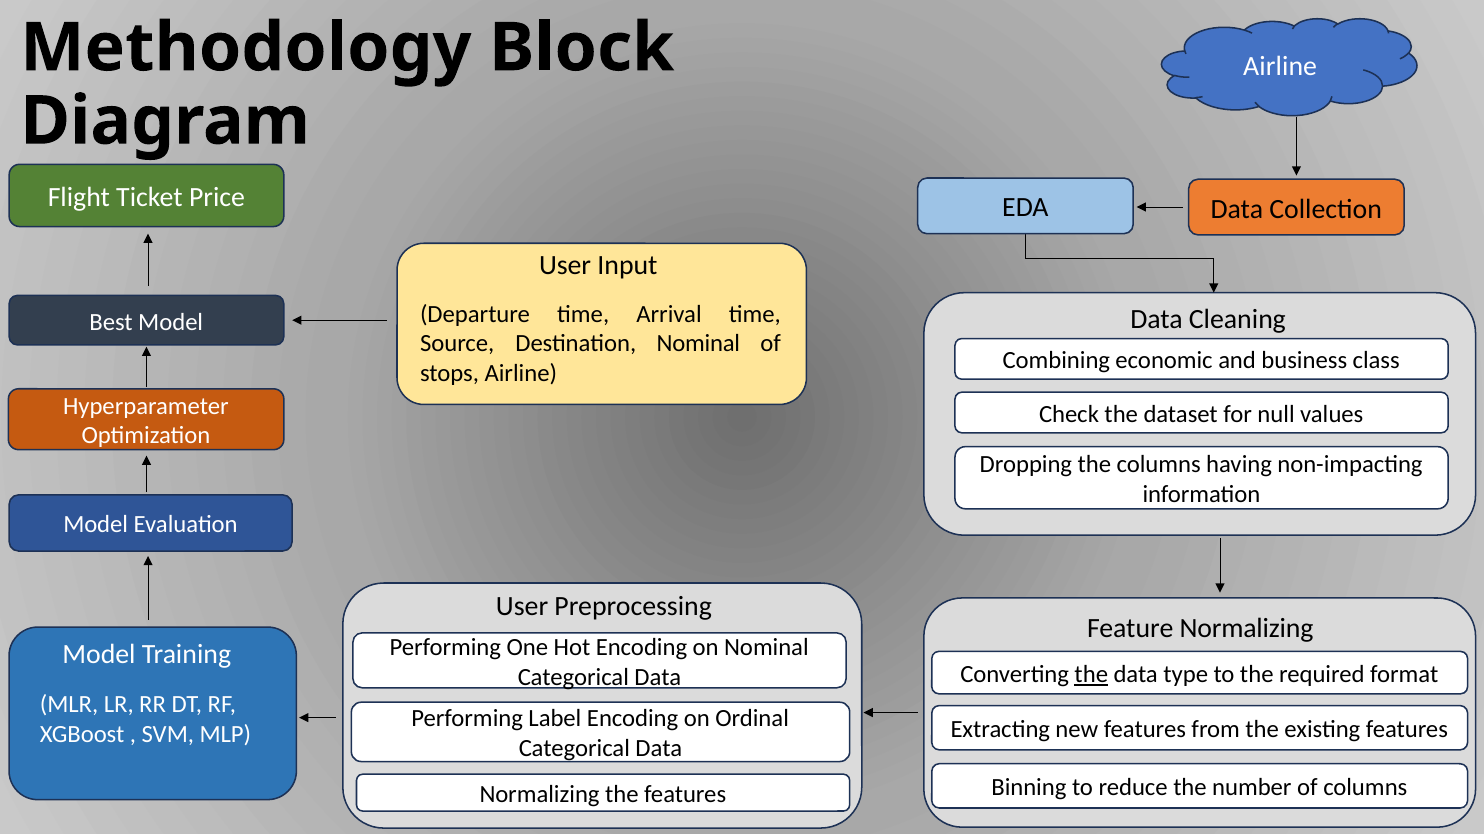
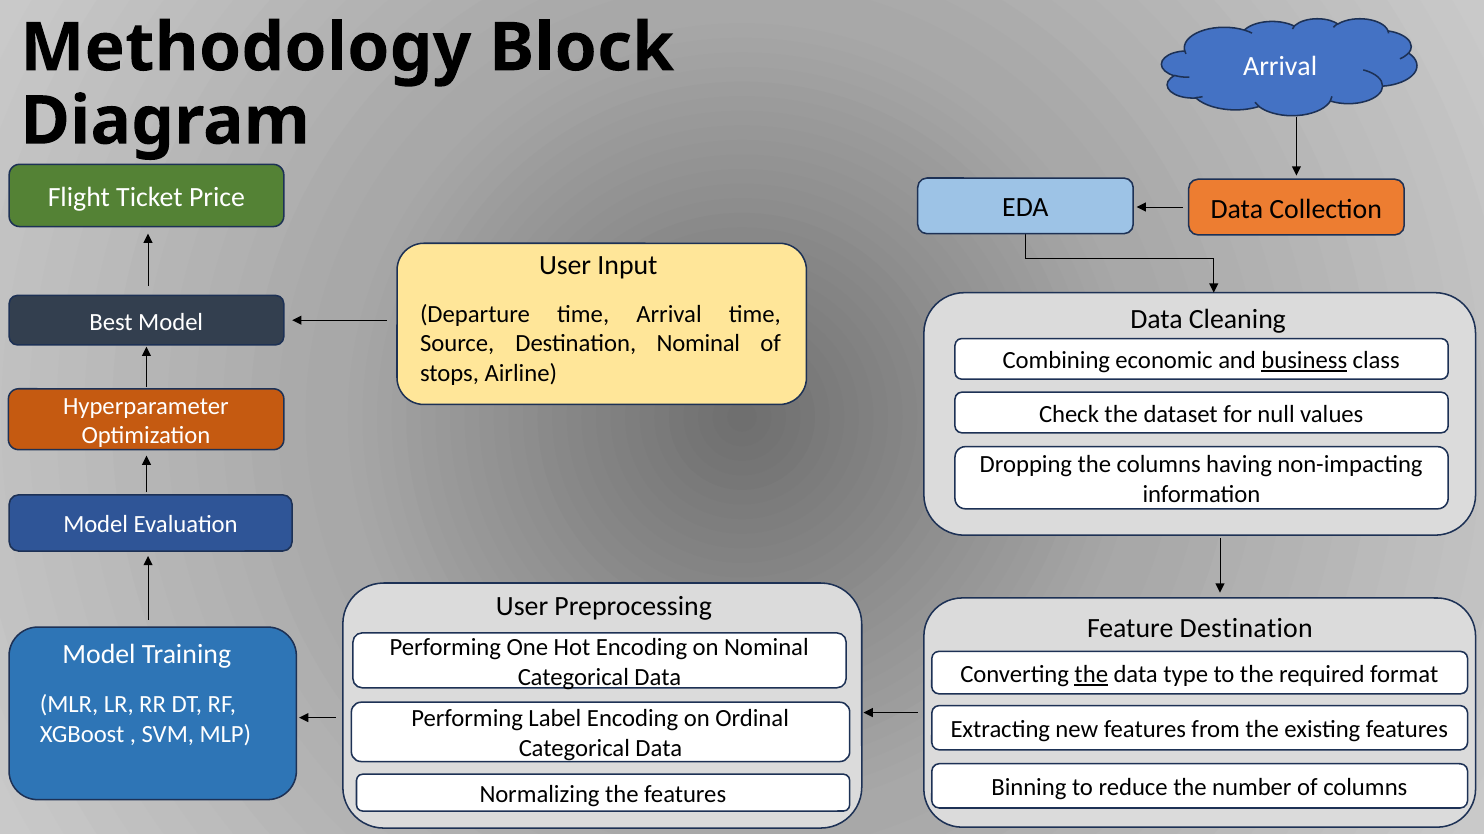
Airline: Airline -> Arrival (1280, 67)
business underline: none -> present (1304, 361)
Feature Normalizing: Normalizing -> Destination (1246, 629)
